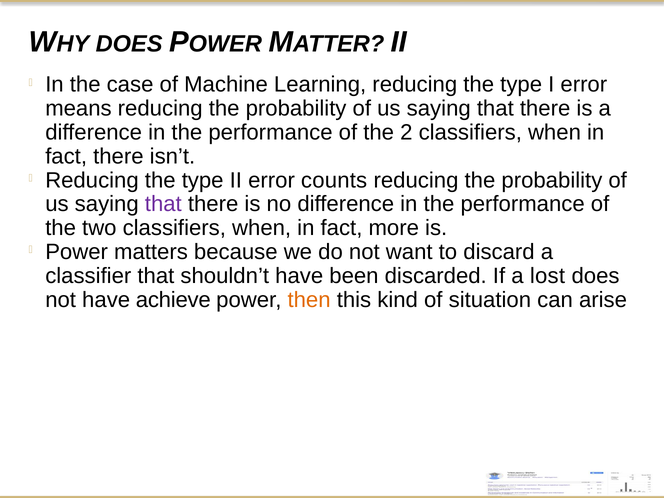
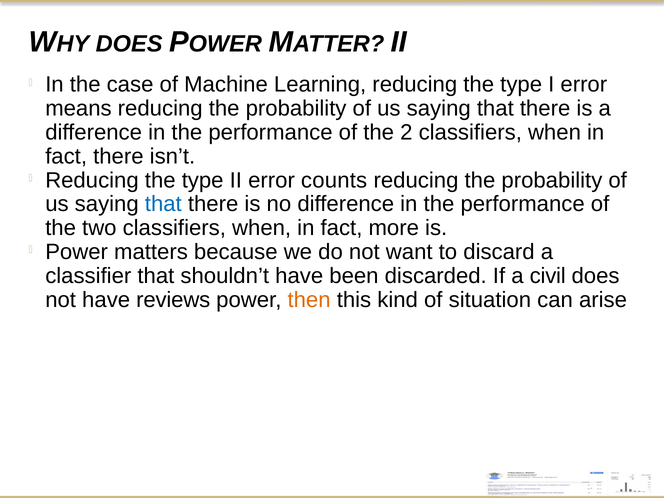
that colour: purple -> blue (163, 204)
lost: lost -> civil (548, 276)
achieve: achieve -> reviews (173, 300)
